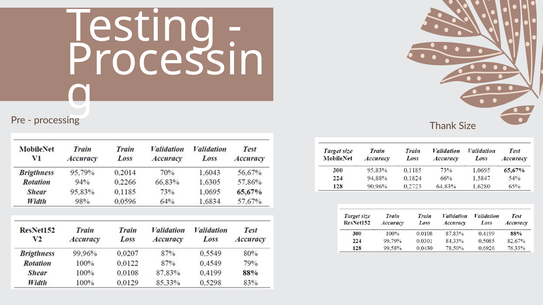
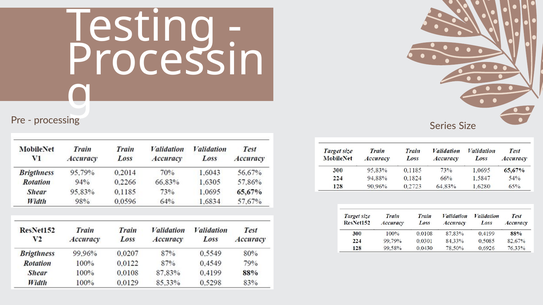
Thank: Thank -> Series (443, 126)
